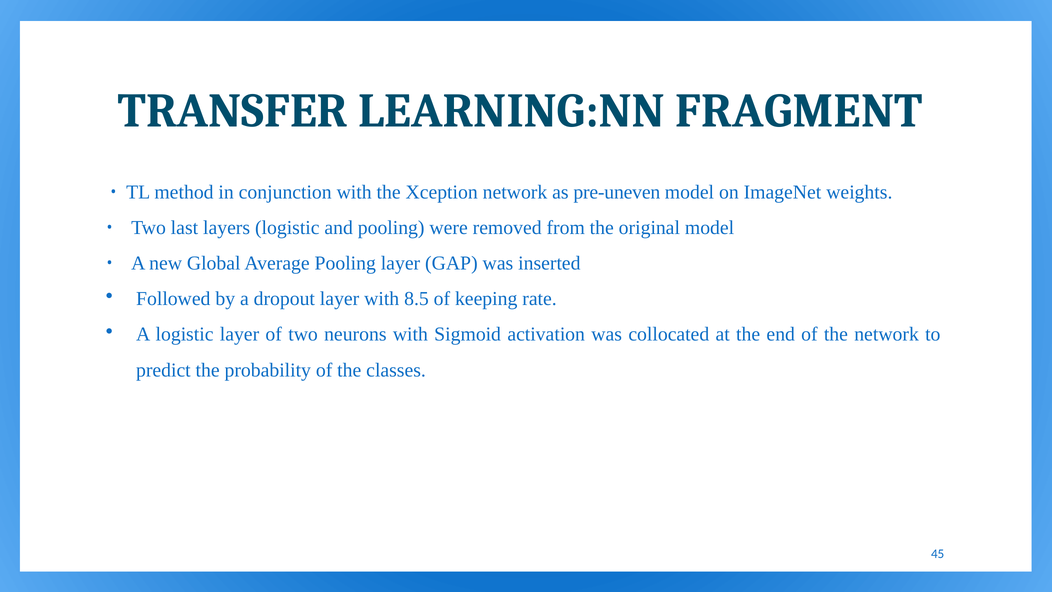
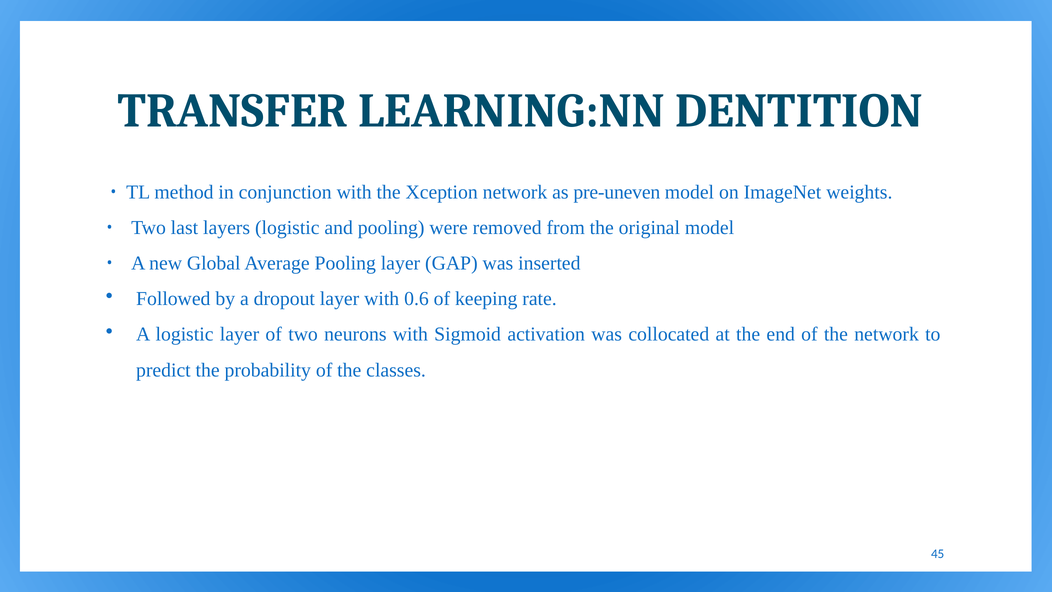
FRAGMENT: FRAGMENT -> DENTITION (799, 111)
8.5: 8.5 -> 0.6 (416, 299)
